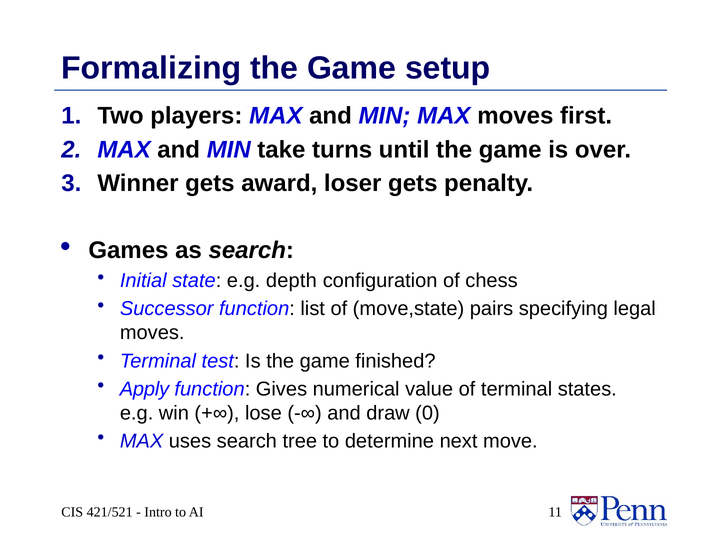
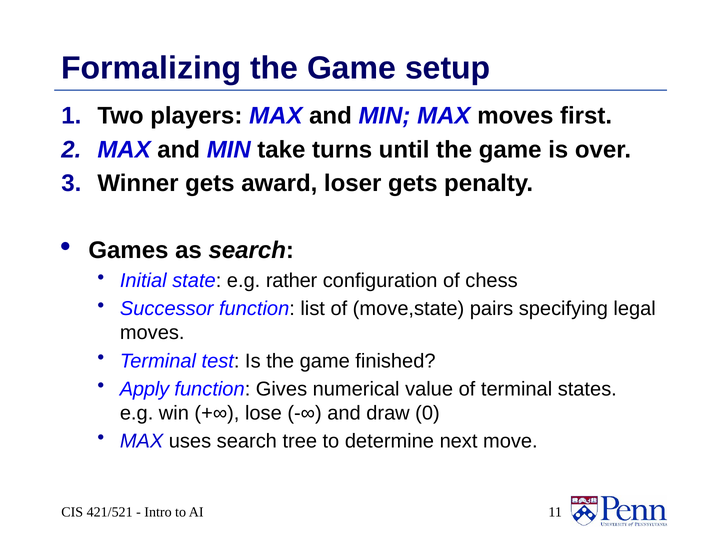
depth: depth -> rather (292, 281)
